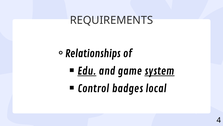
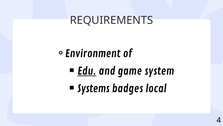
Relationships: Relationships -> Environment (93, 54)
system underline: present -> none (159, 71)
Control: Control -> Systems (94, 88)
